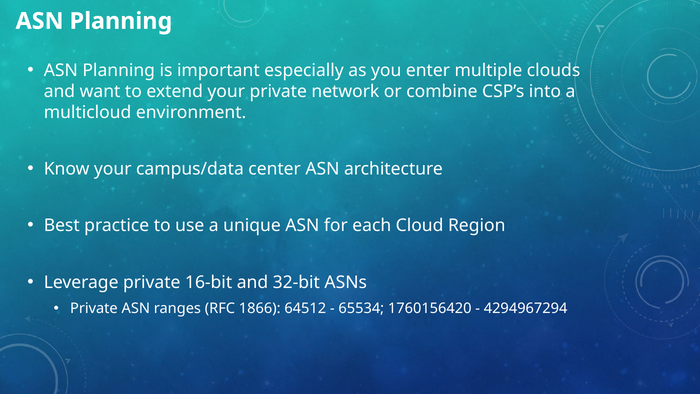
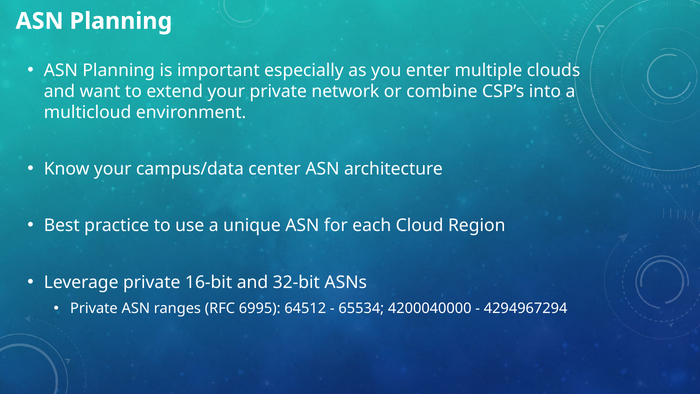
1866: 1866 -> 6995 (260, 308)
1760156420: 1760156420 -> 4200040000 (430, 308)
